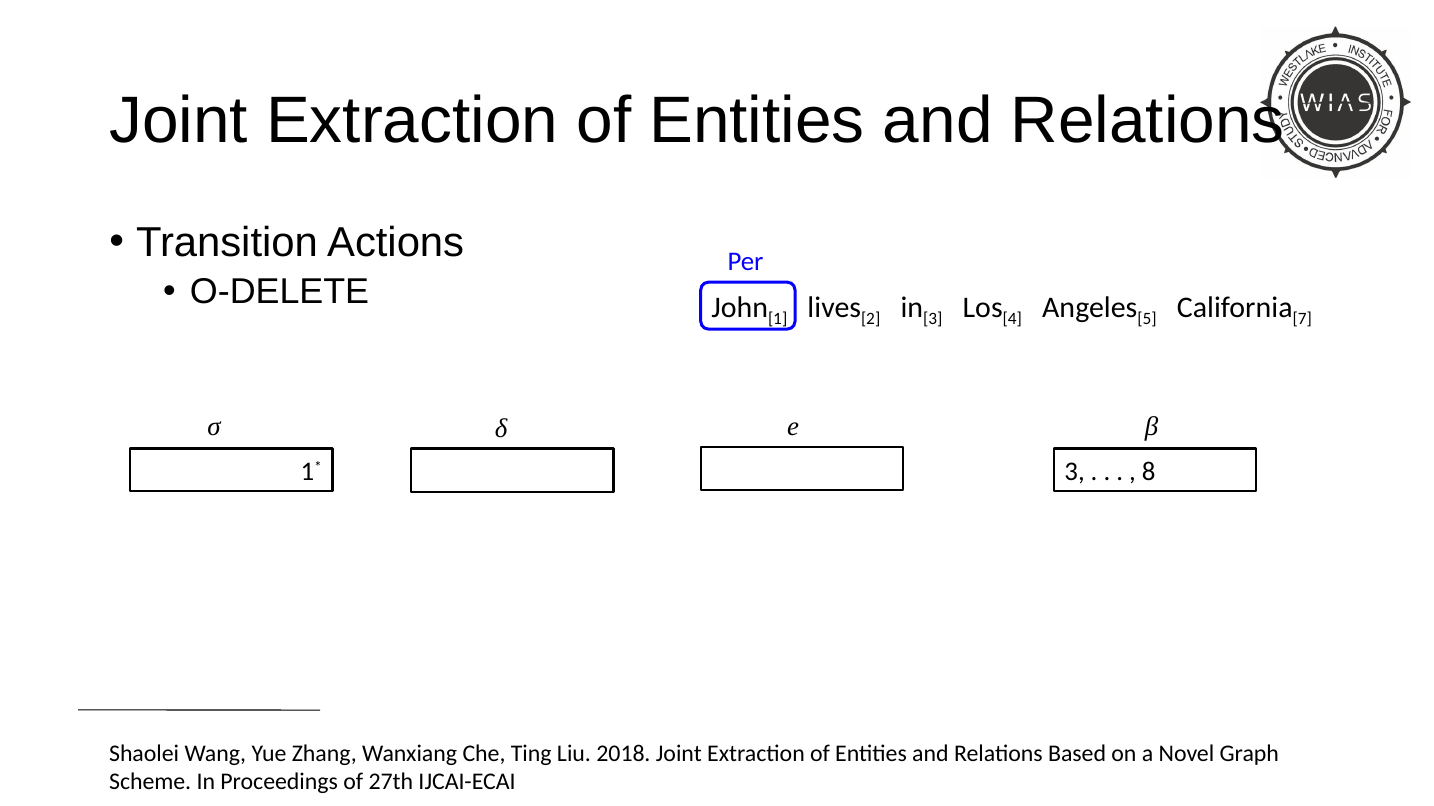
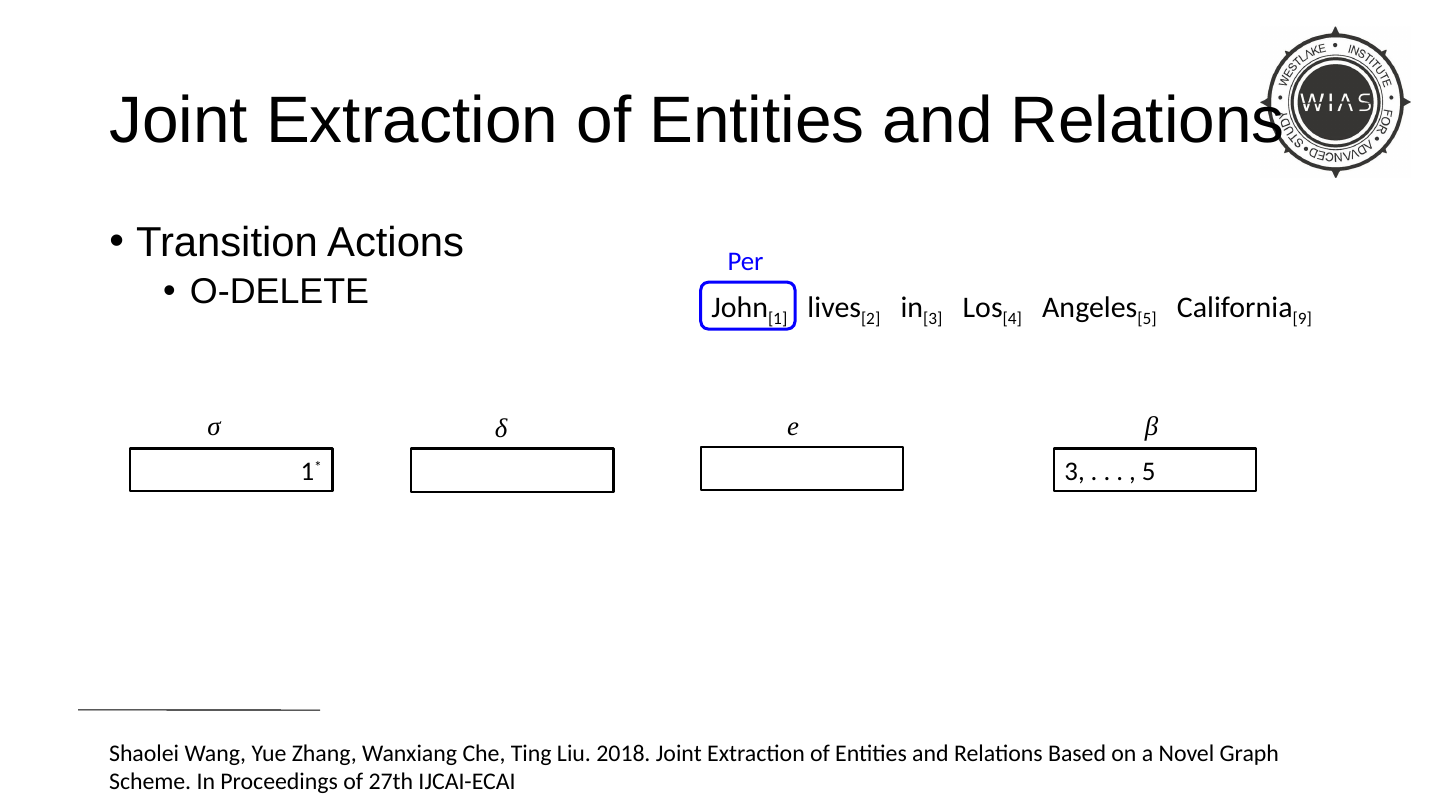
7: 7 -> 9 (1302, 319)
8: 8 -> 5 (1149, 472)
